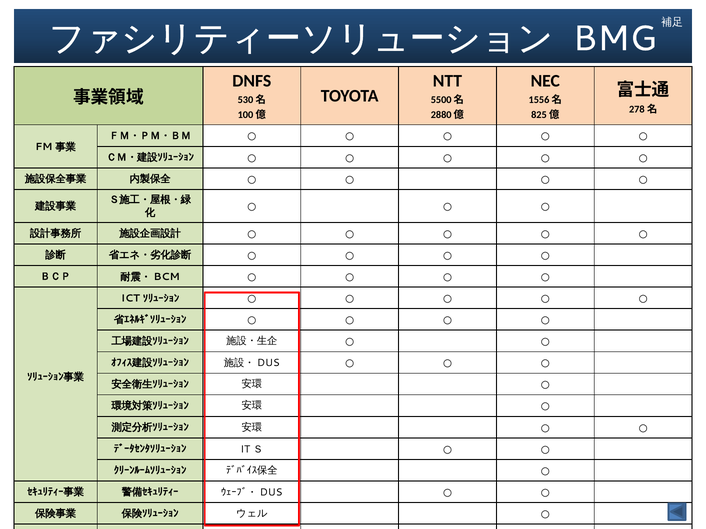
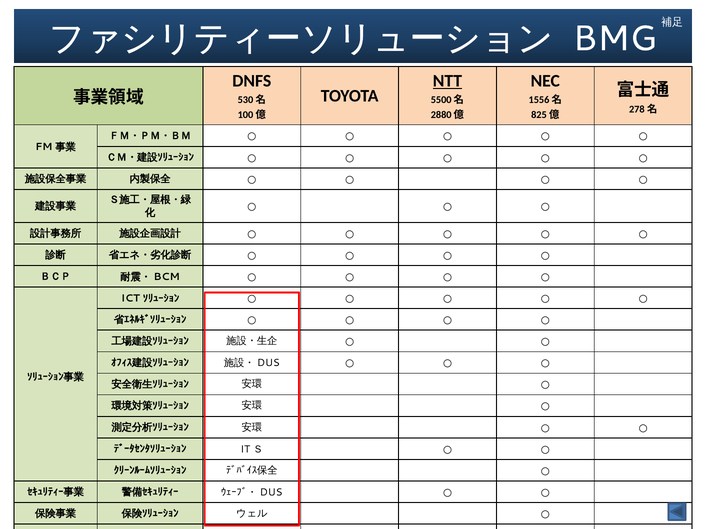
NTT underline: none -> present (447, 81)
